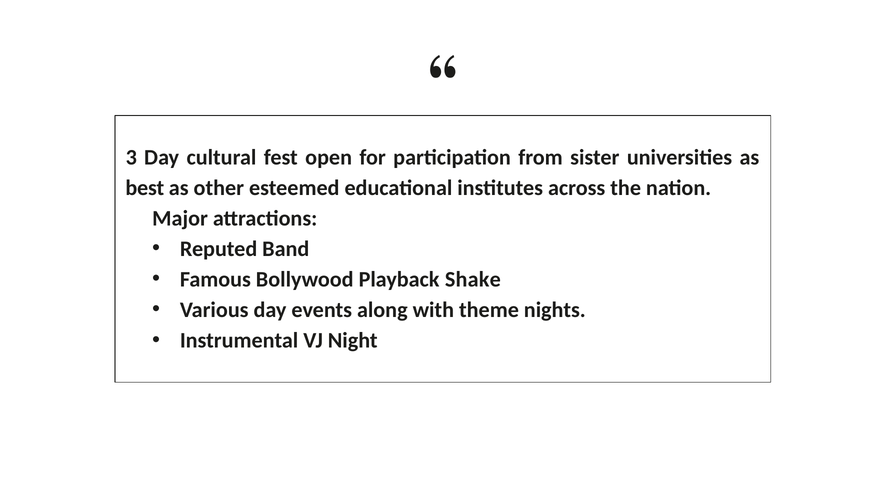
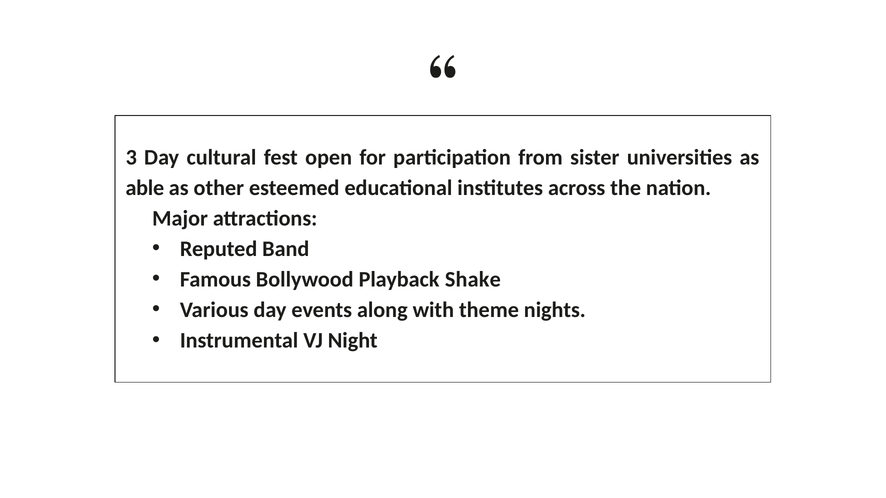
best: best -> able (145, 188)
